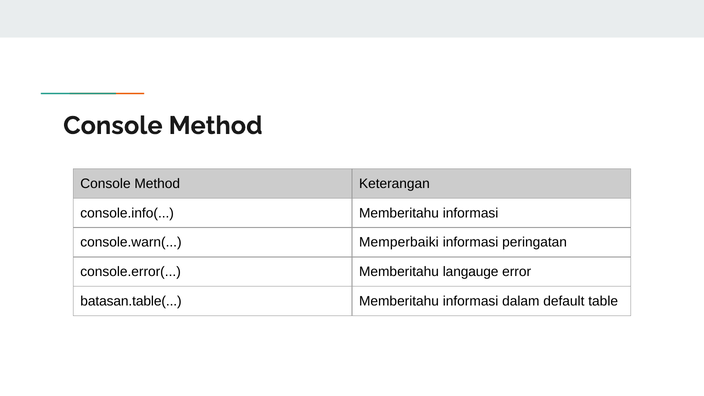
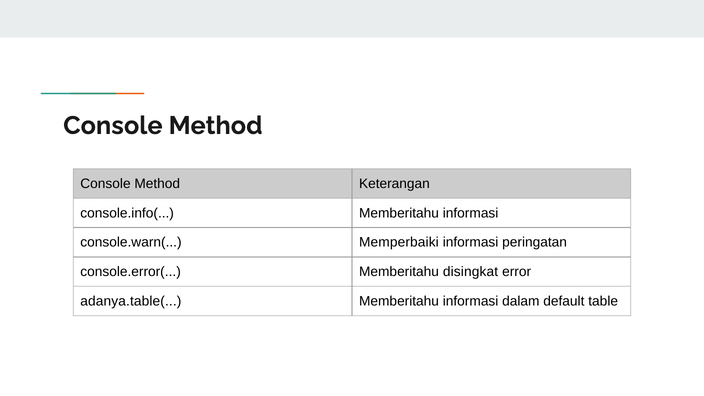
langauge: langauge -> disingkat (470, 272)
batasan.table(: batasan.table( -> adanya.table( (131, 301)
